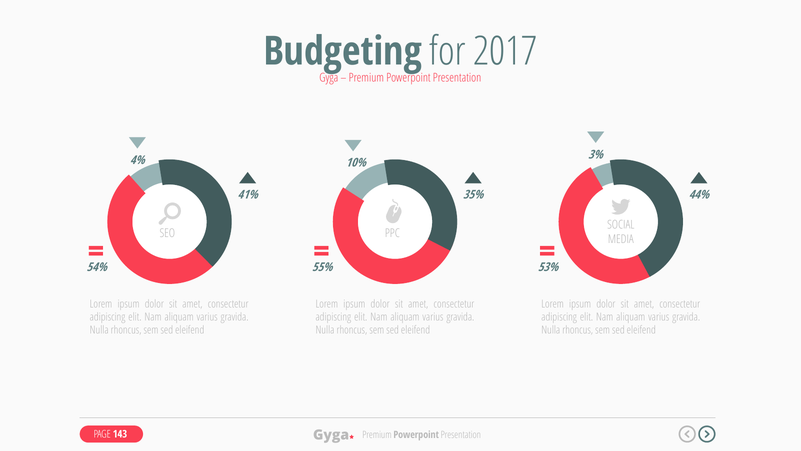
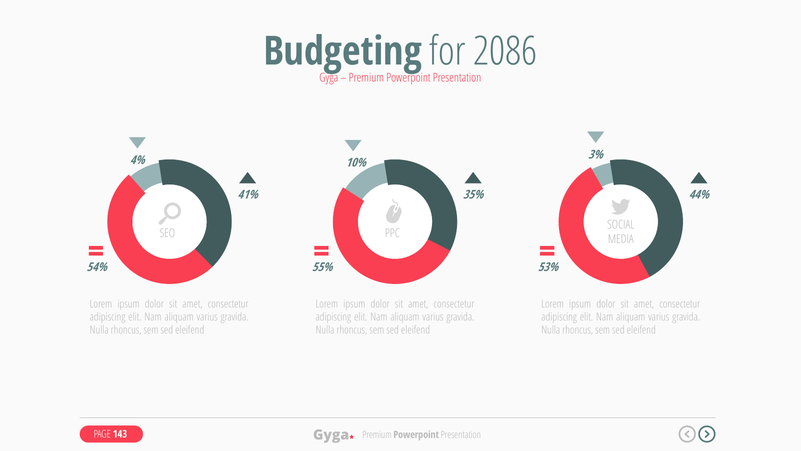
2017: 2017 -> 2086 (505, 51)
